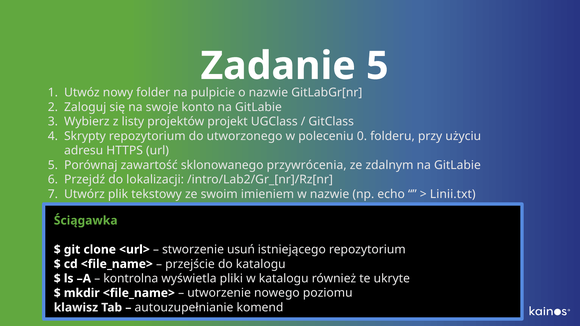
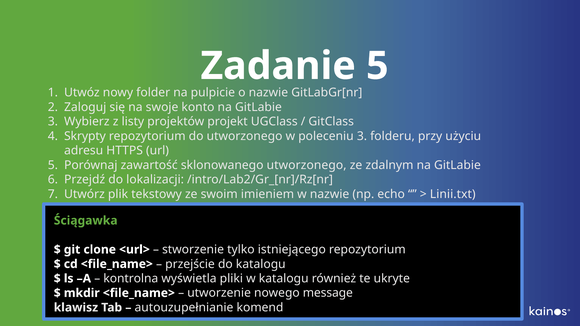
poleceniu 0: 0 -> 3 (362, 136)
sklonowanego przywrócenia: przywrócenia -> utworzonego (307, 165)
usuń: usuń -> tylko (241, 250)
poziomu: poziomu -> message (328, 293)
